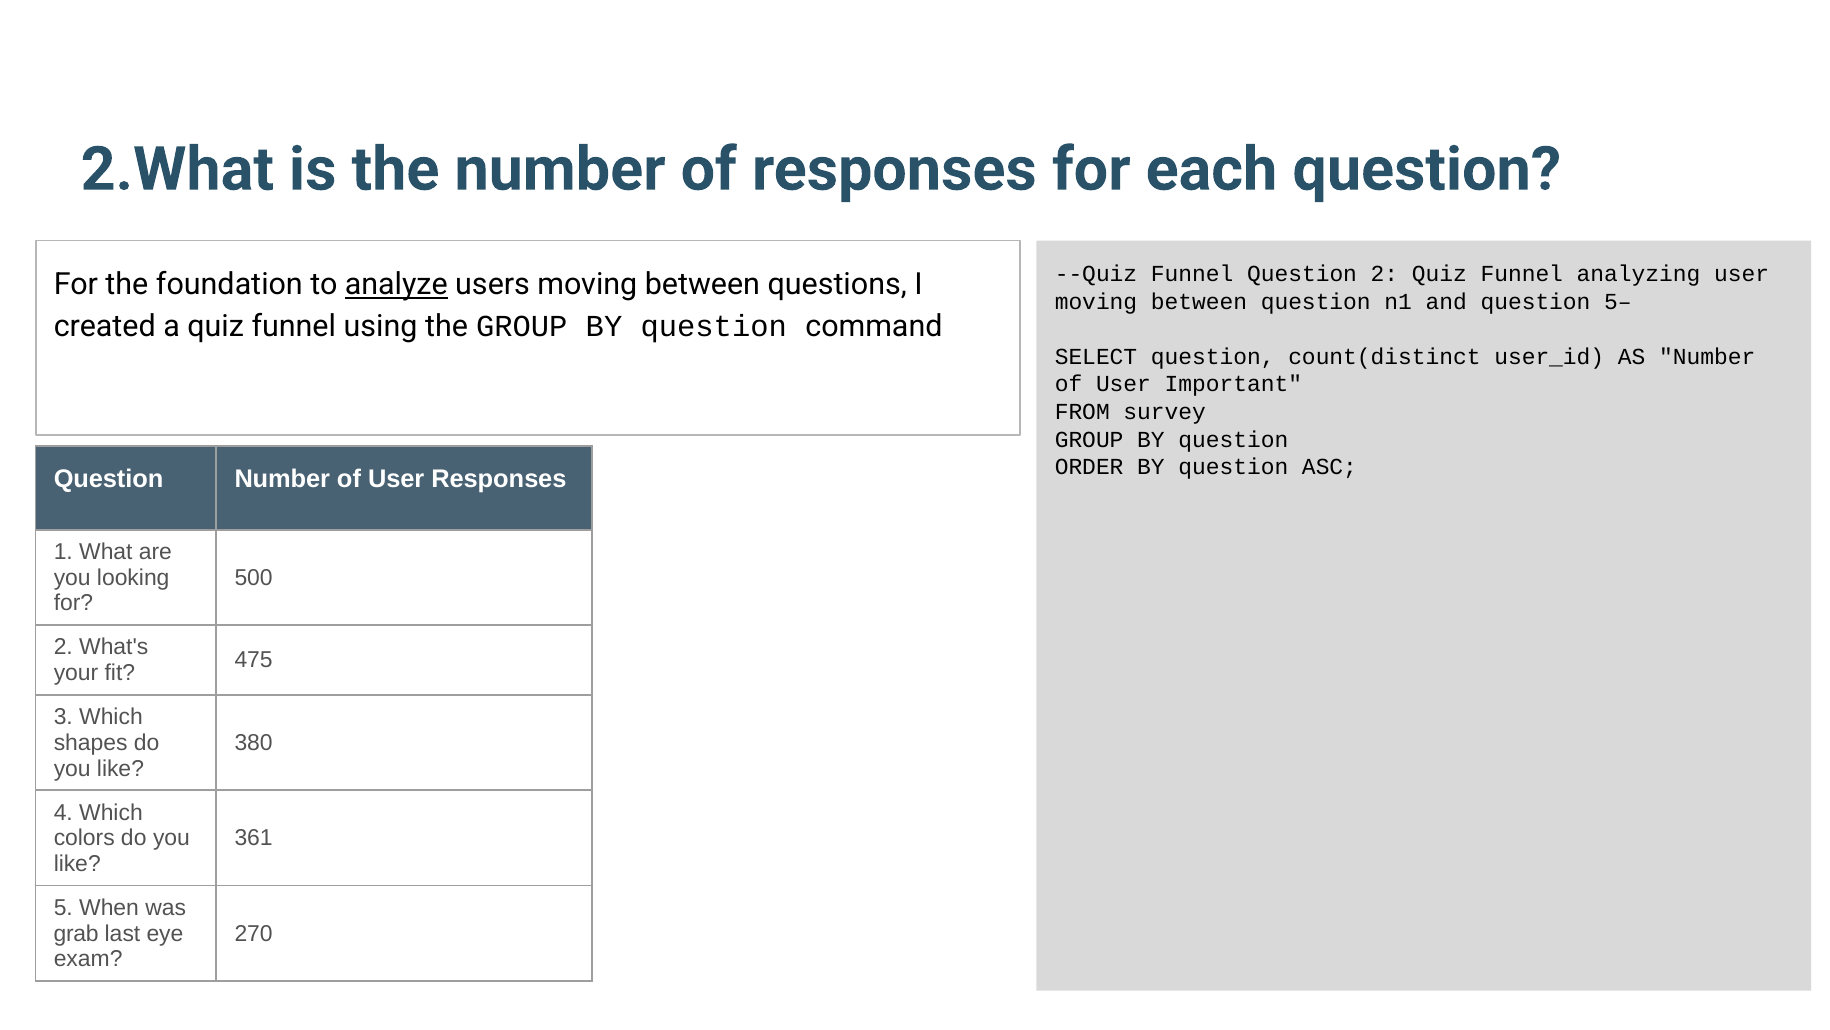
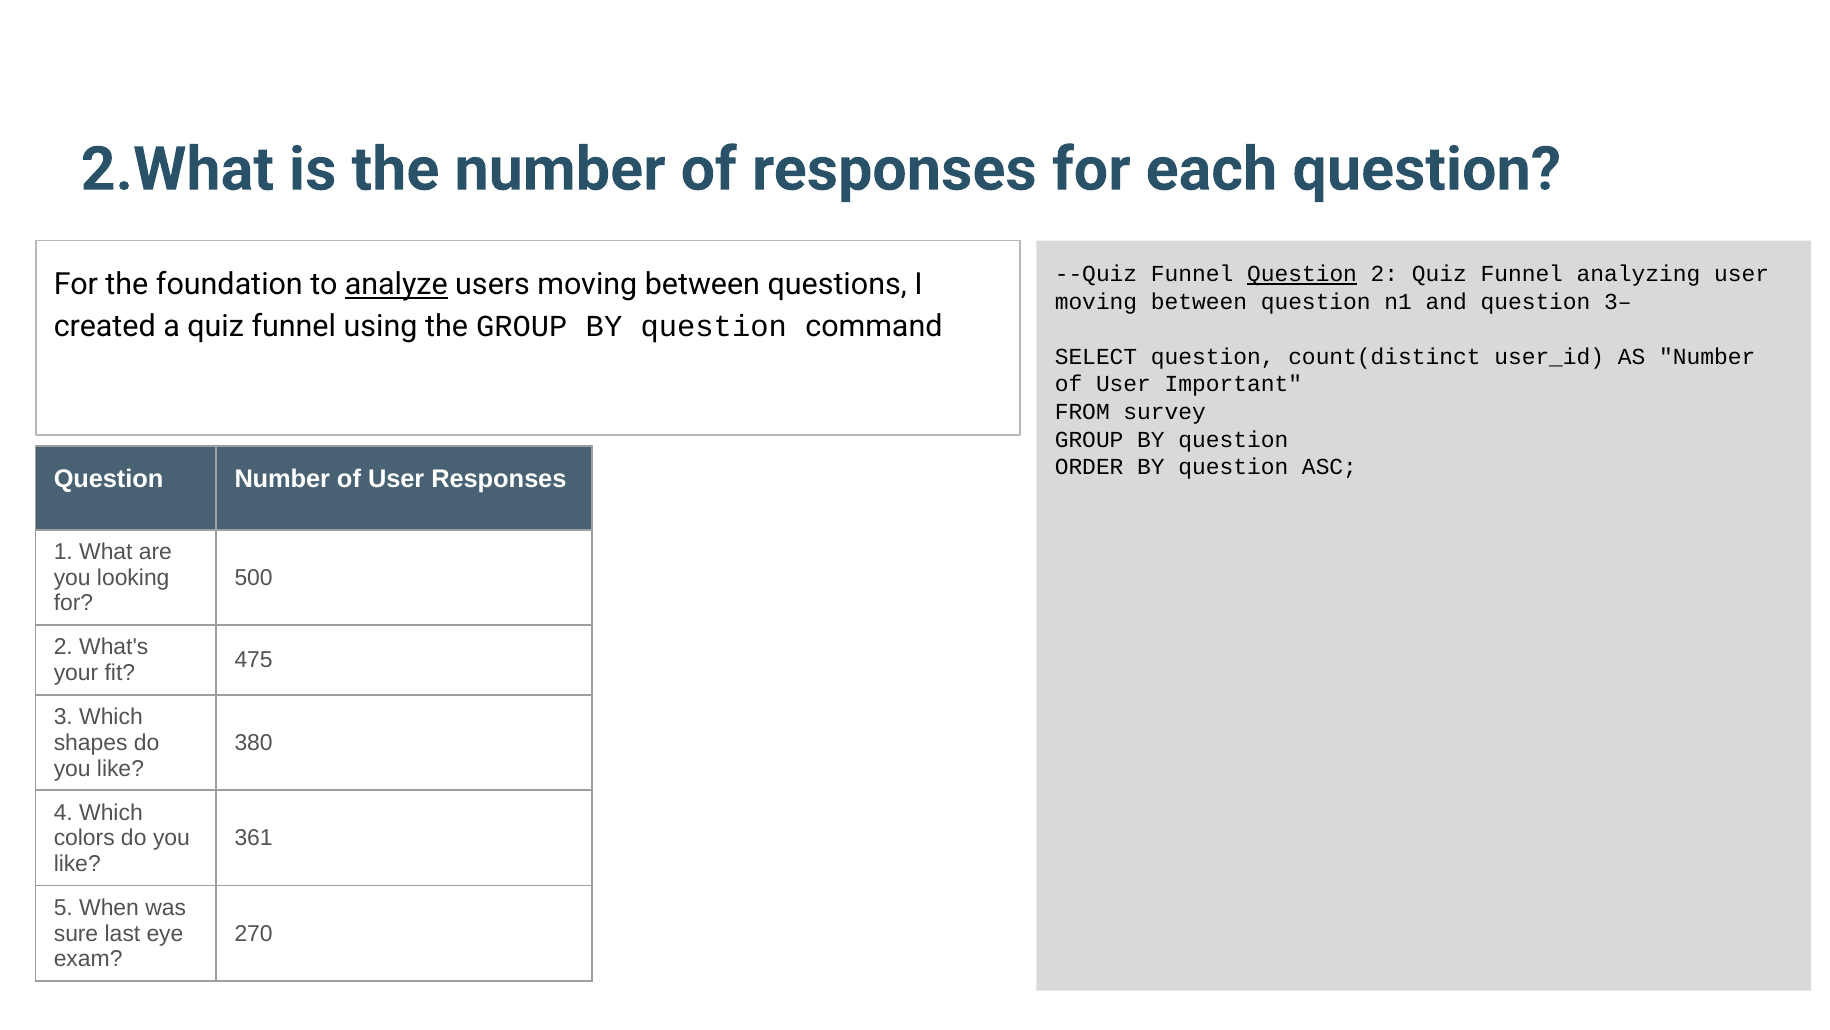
Question underline: none -> present (1302, 274)
5–: 5– -> 3– (1618, 302)
grab: grab -> sure (76, 933)
